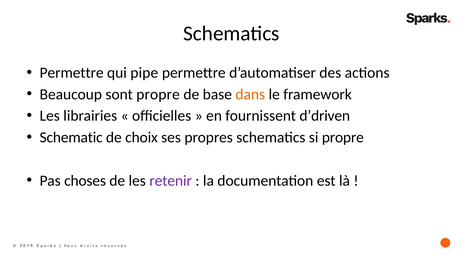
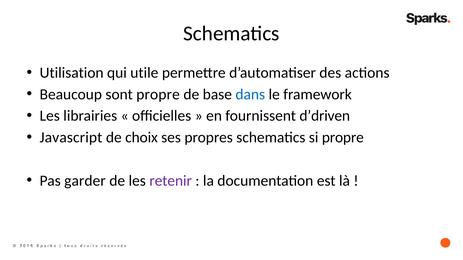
Permettre: Permettre -> Utilisation (72, 73)
pipe: pipe -> utile (144, 73)
dans colour: orange -> blue (250, 94)
Schematic: Schematic -> Javascript (71, 138)
choses: choses -> garder (85, 181)
